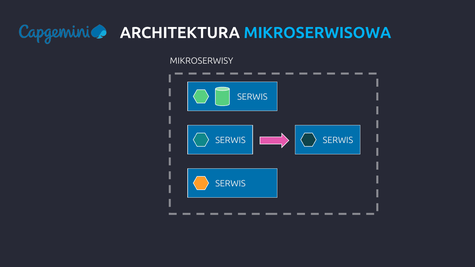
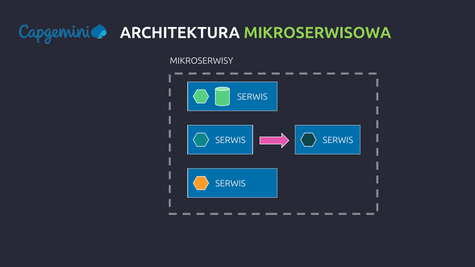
MIKROSERWISOWA colour: light blue -> light green (317, 33)
